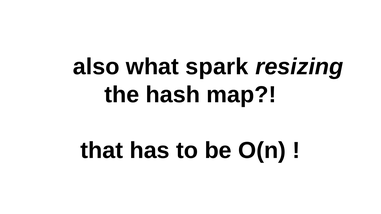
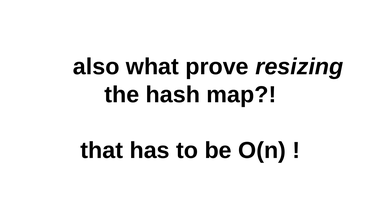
spark: spark -> prove (217, 67)
